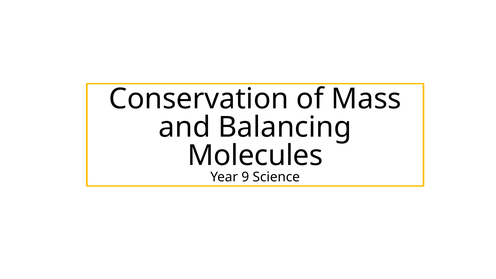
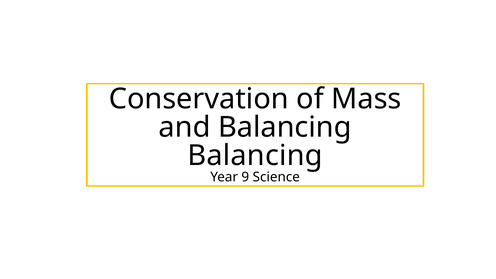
Molecules: Molecules -> Balancing (255, 156)
